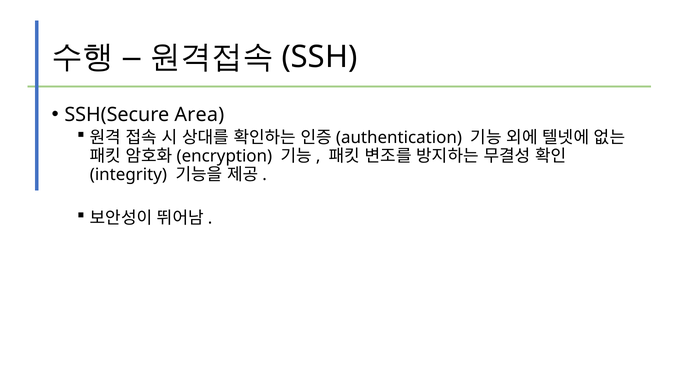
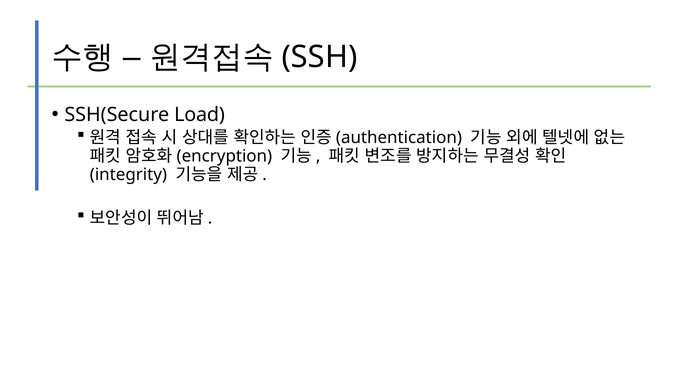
Area: Area -> Load (199, 115)
